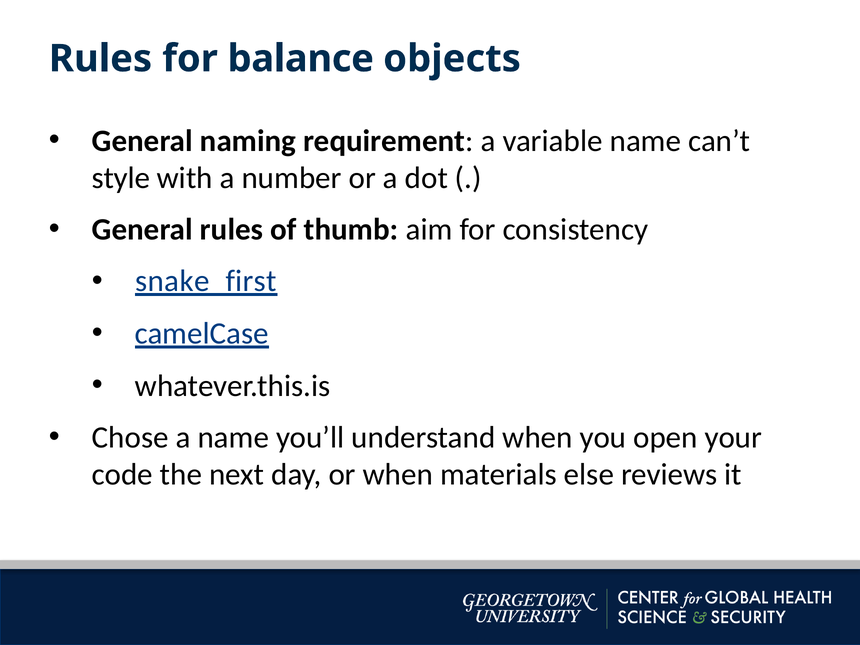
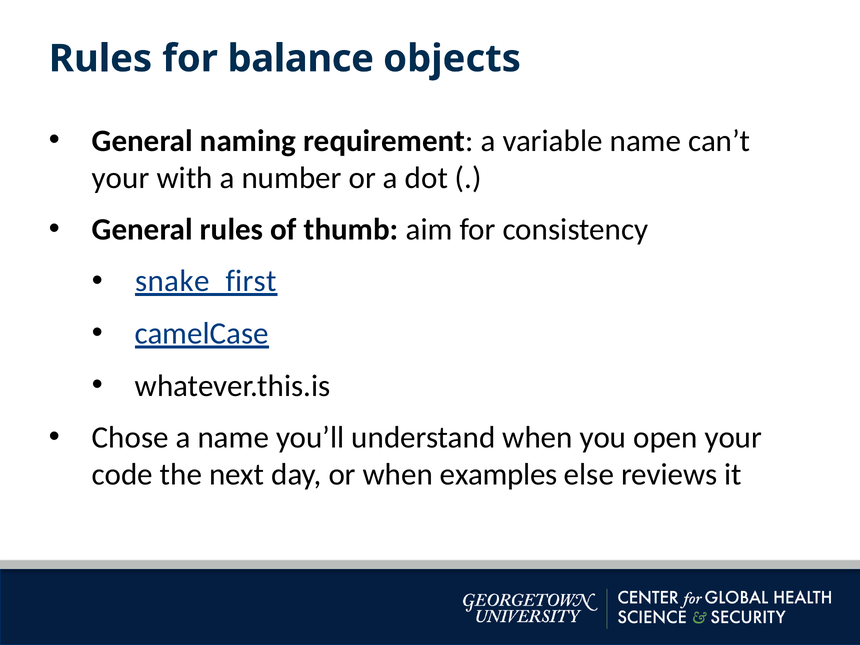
style: style -> your (121, 178)
materials: materials -> examples (499, 475)
